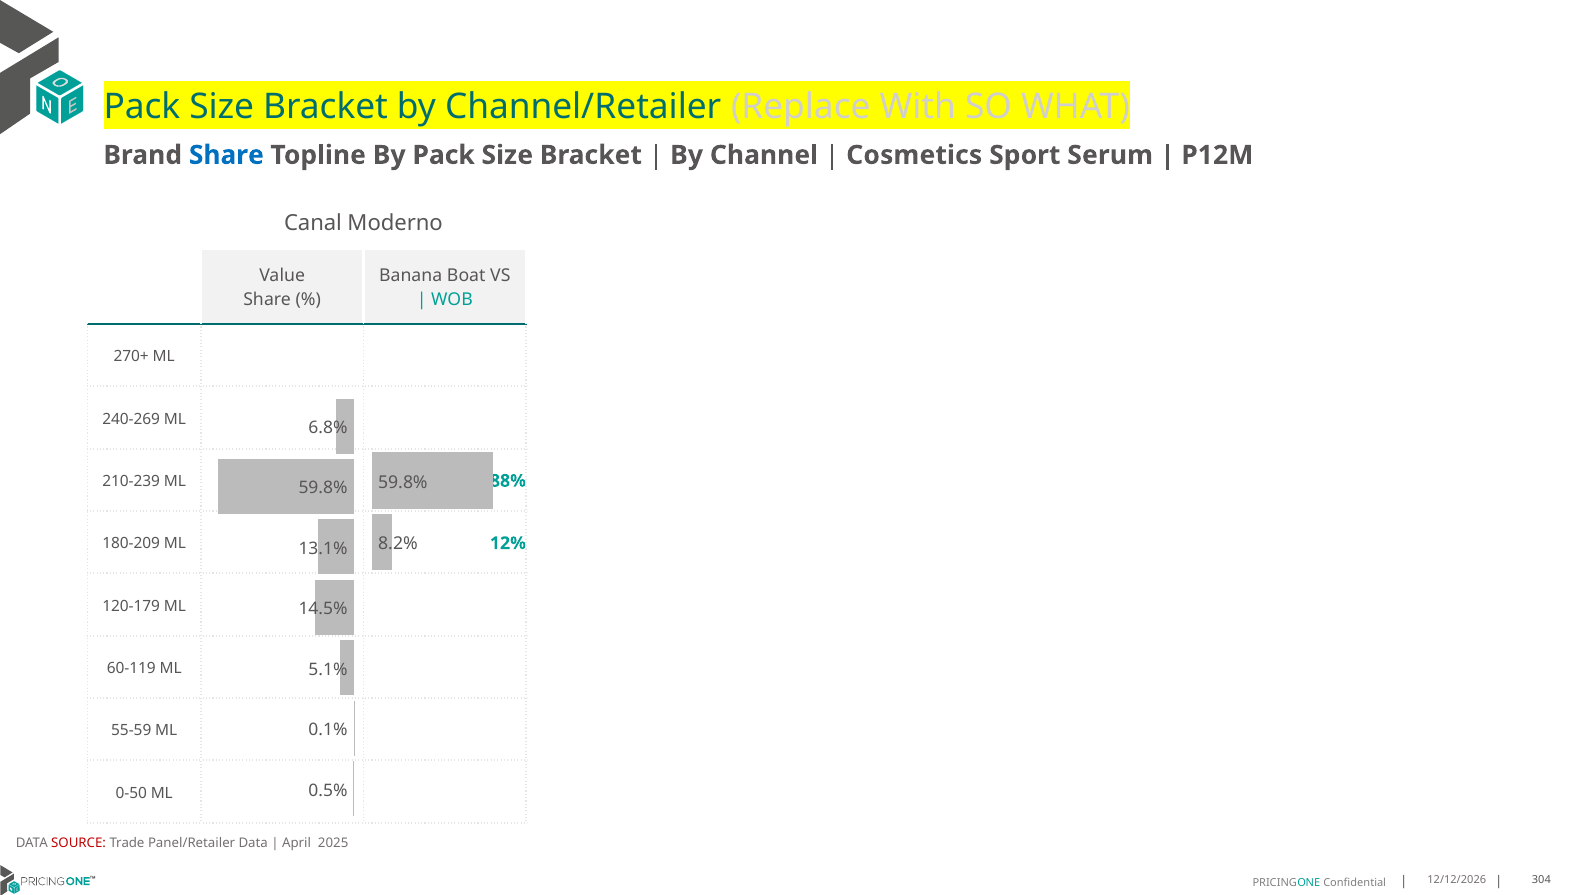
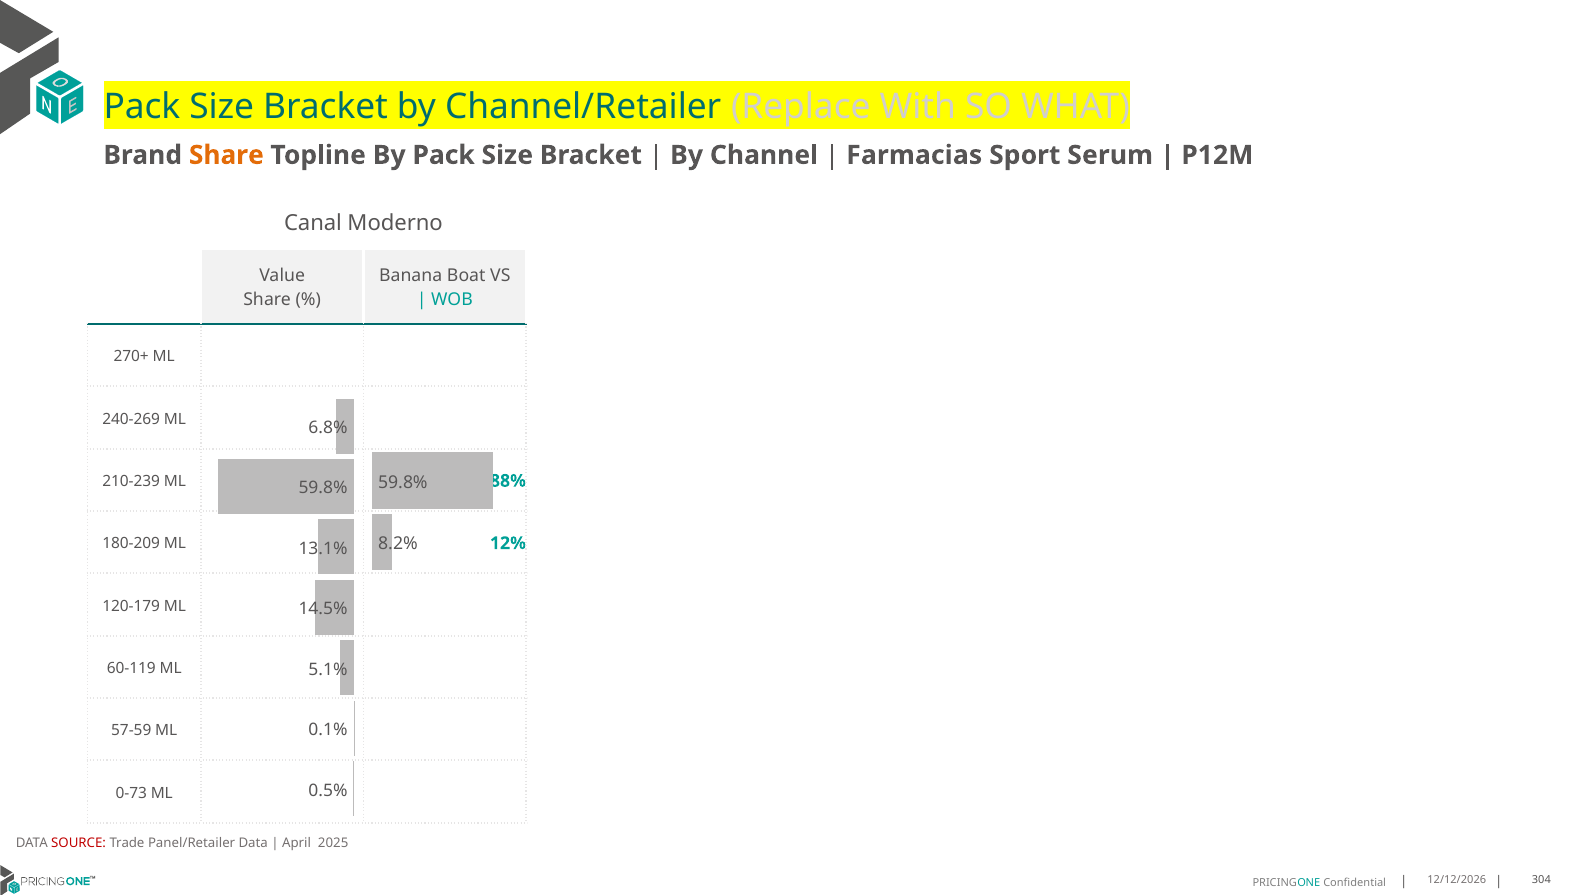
Share colour: blue -> orange (226, 155)
Cosmetics: Cosmetics -> Farmacias (914, 155)
55-59: 55-59 -> 57-59 (131, 730)
0-50: 0-50 -> 0-73 (131, 792)
